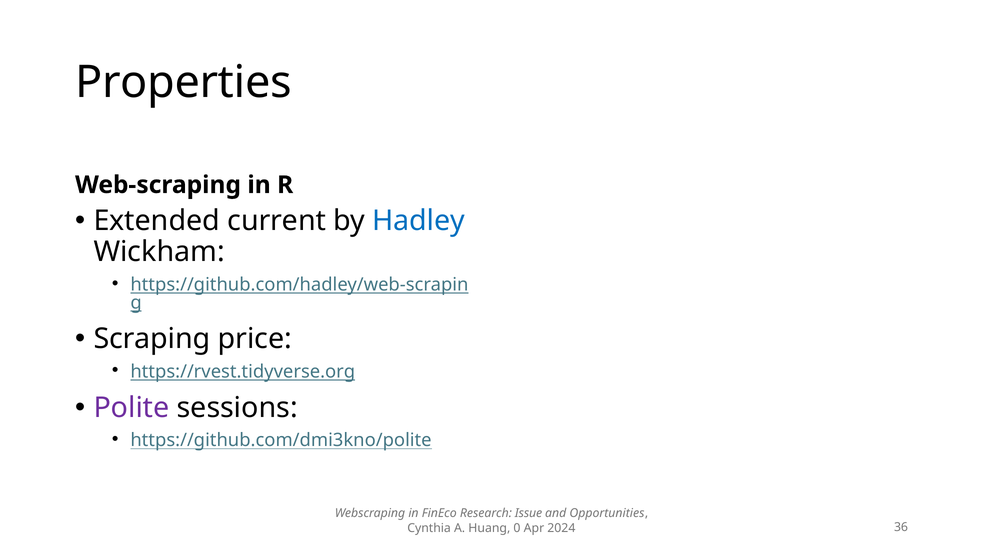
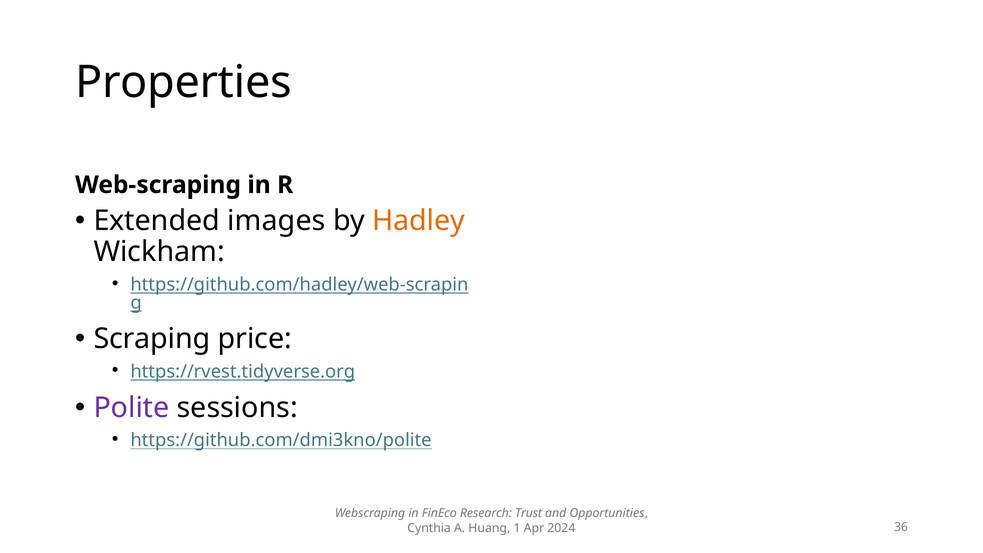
current: current -> images (277, 221)
Hadley colour: blue -> orange (419, 221)
Issue: Issue -> Trust (529, 513)
0: 0 -> 1 (517, 528)
